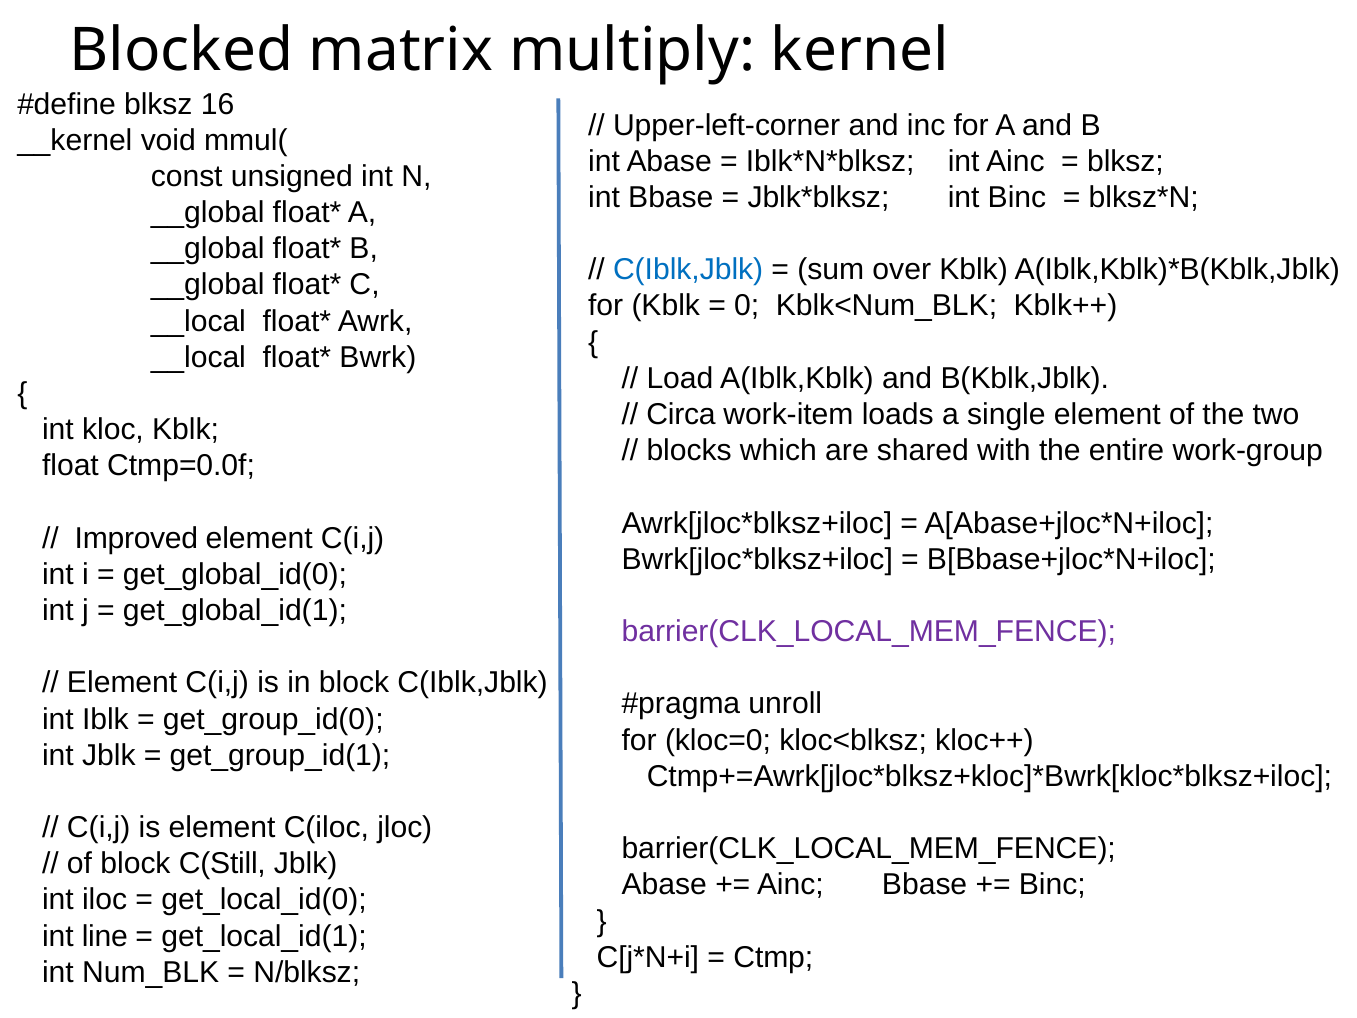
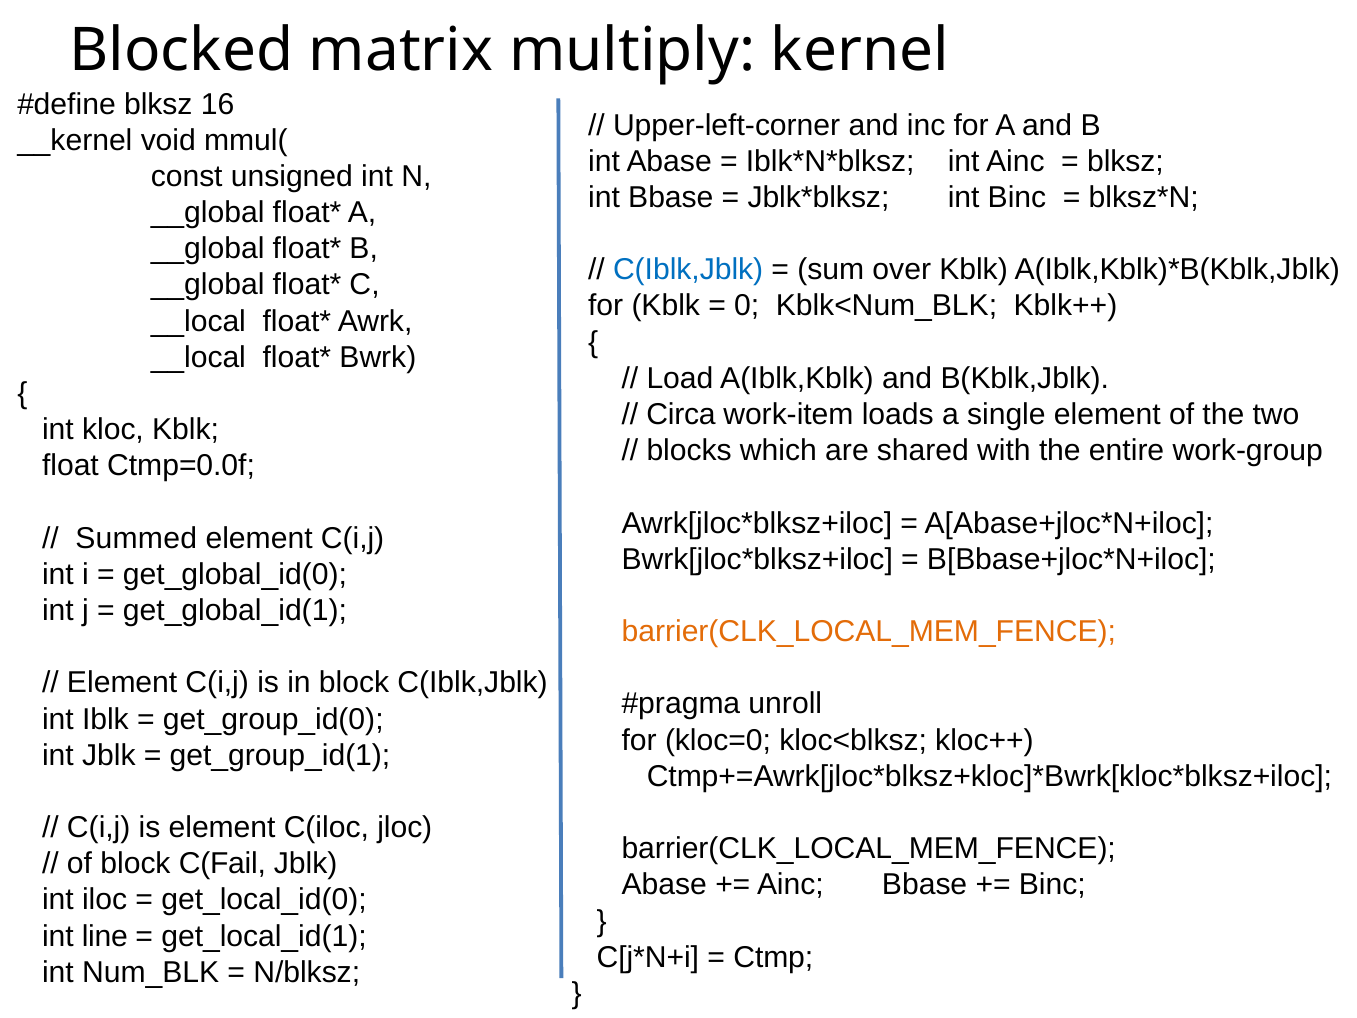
Improved: Improved -> Summed (136, 538)
barrier(CLK_LOCAL_MEM_FENCE colour: purple -> orange (869, 631)
C(Still: C(Still -> C(Fail (222, 864)
